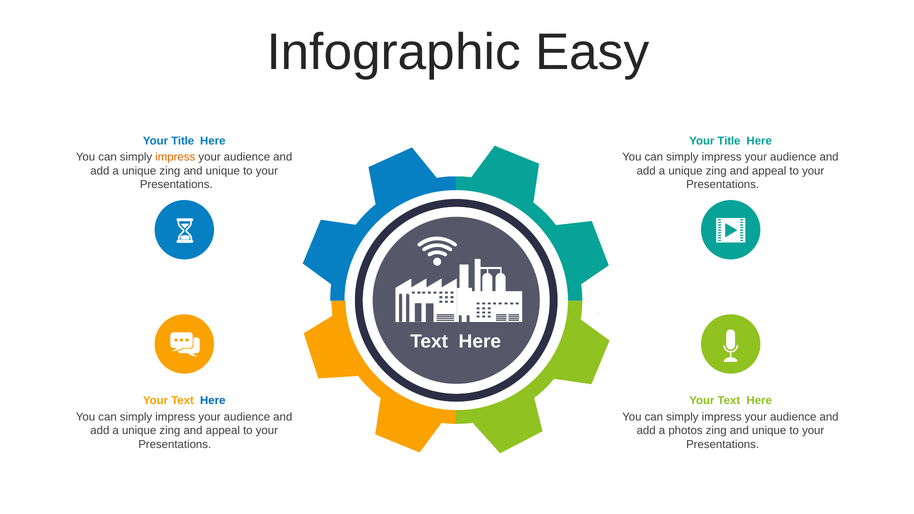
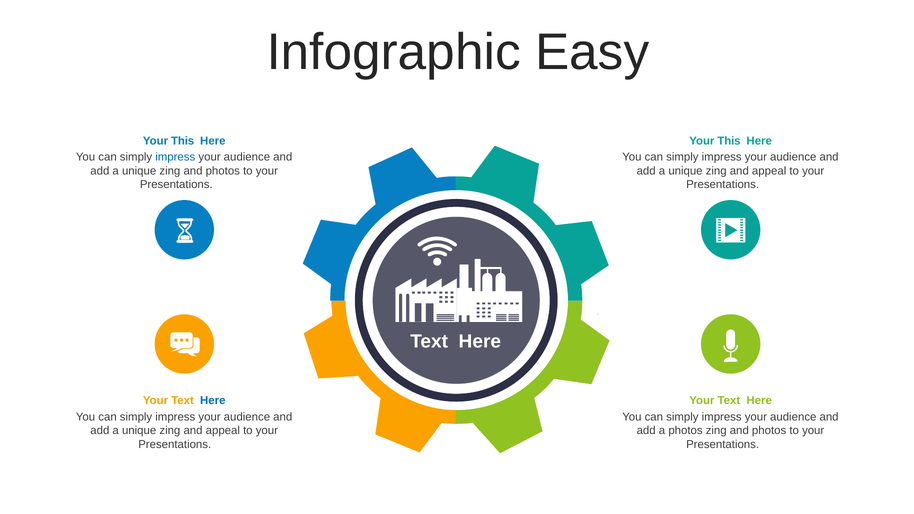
Title: Title -> This (183, 141)
Title: Title -> This (729, 141)
impress colour: orange -> blue (175, 157)
unique zing and unique: unique -> photos (223, 171)
unique: unique -> photos (769, 431)
